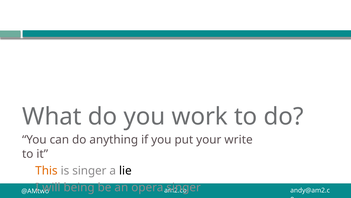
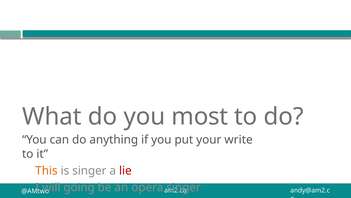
work: work -> most (200, 116)
lie colour: black -> red (125, 170)
being: being -> going (79, 187)
